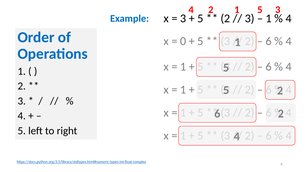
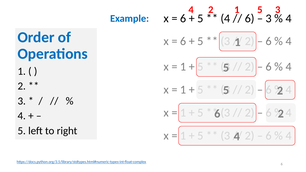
3: 3 -> 6 (183, 18)
2: 2 -> 4 (225, 18)
3: 3 -> 6 (250, 18)
1: 1 -> 3 (269, 18)
0: 0 -> 6 (183, 41)
